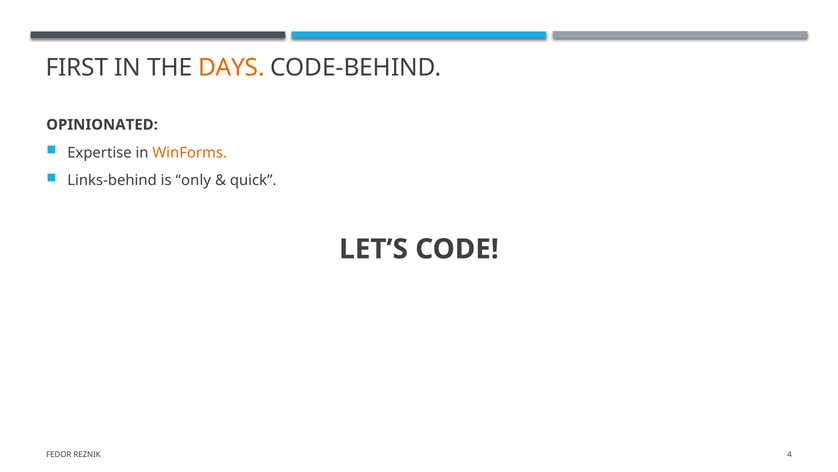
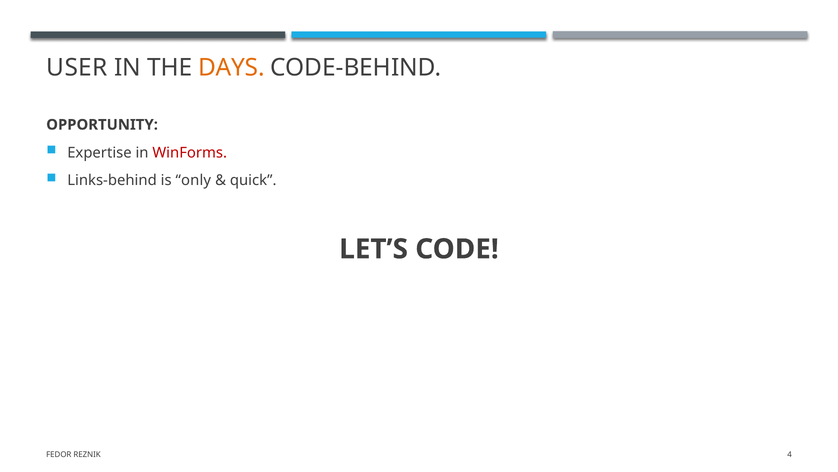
FIRST: FIRST -> USER (77, 68)
OPINIONATED: OPINIONATED -> OPPORTUNITY (102, 125)
WinForms colour: orange -> red (190, 152)
